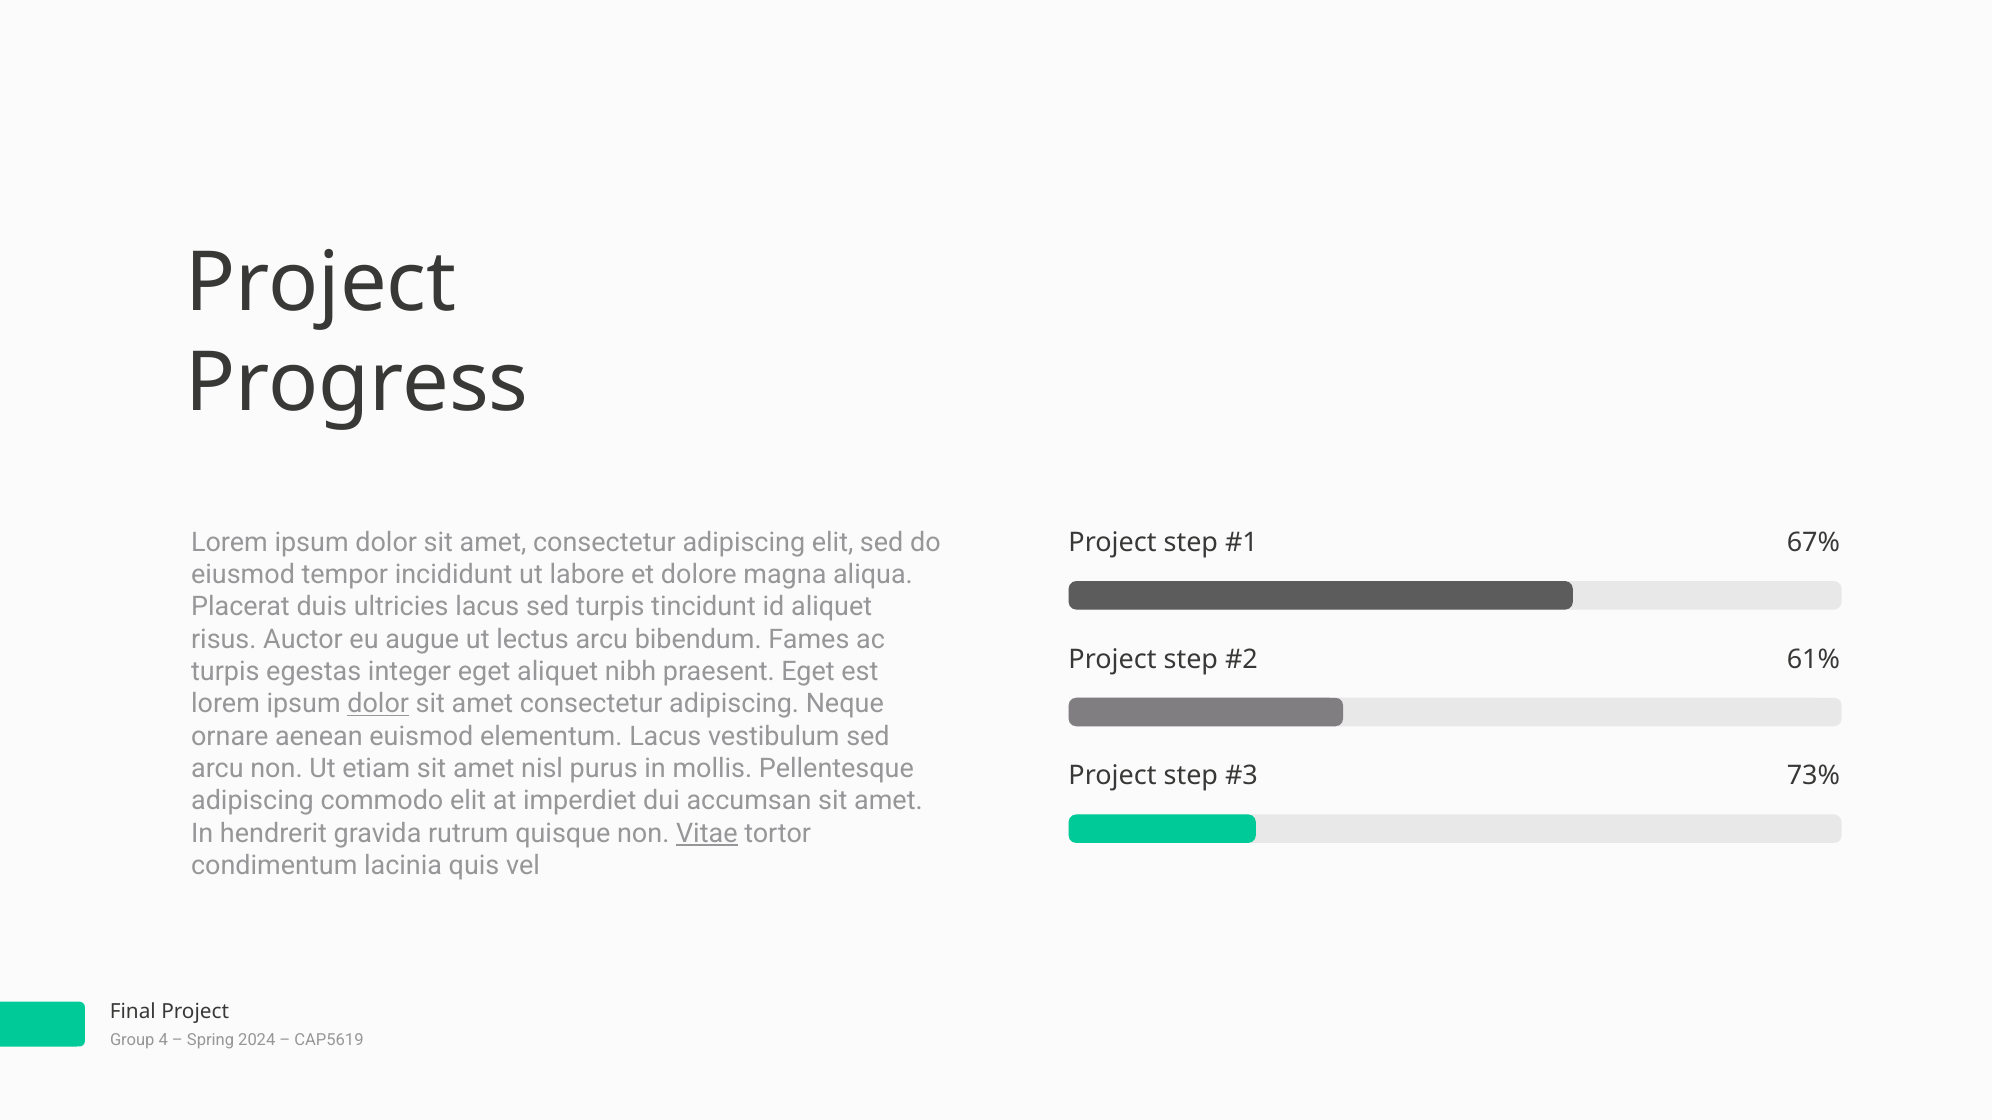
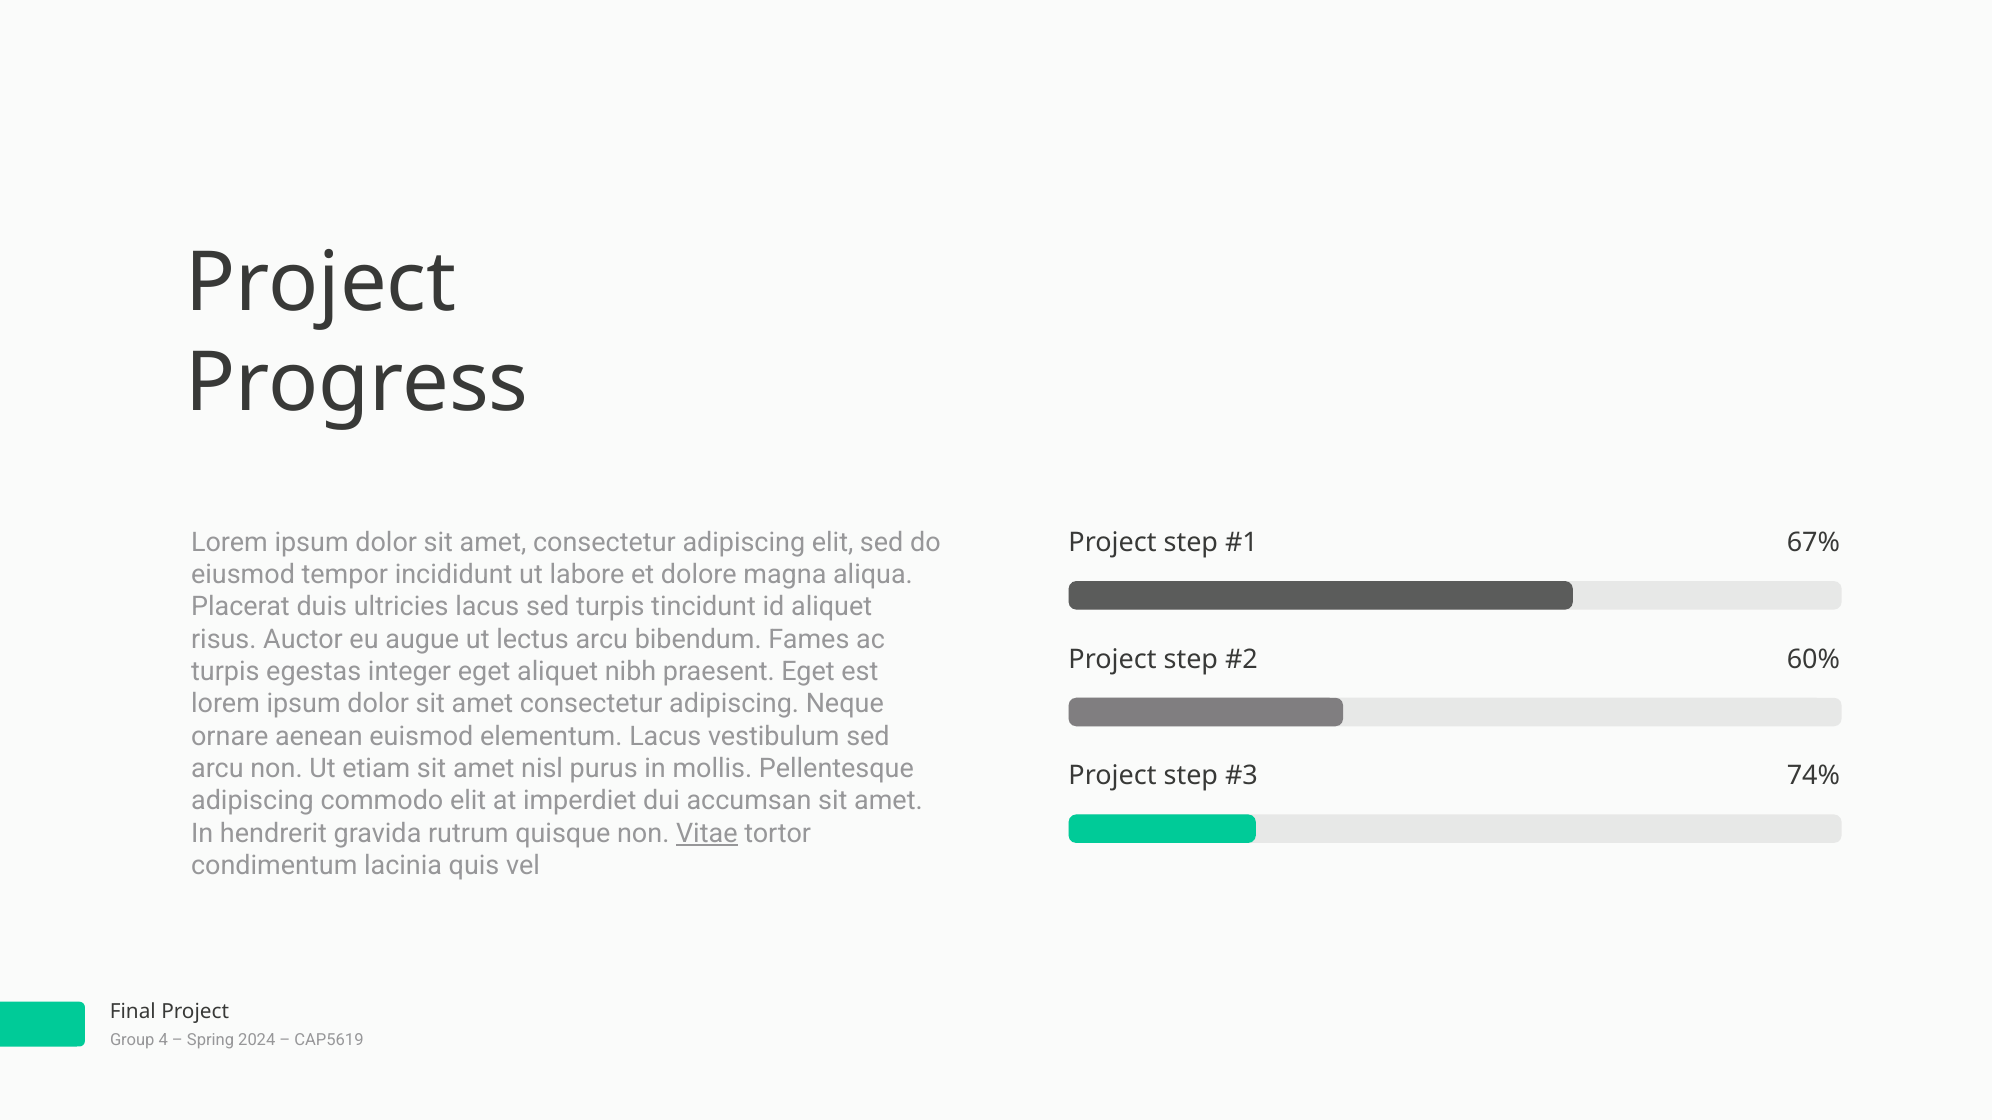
61%: 61% -> 60% (1813, 660)
dolor underline: present -> none (378, 704)
73%: 73% -> 74% (1813, 776)
